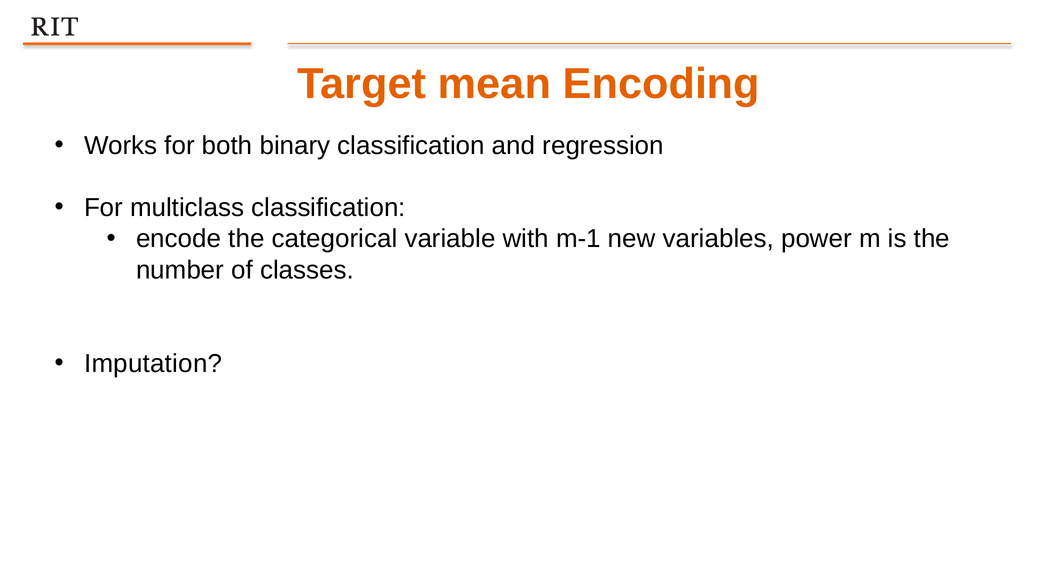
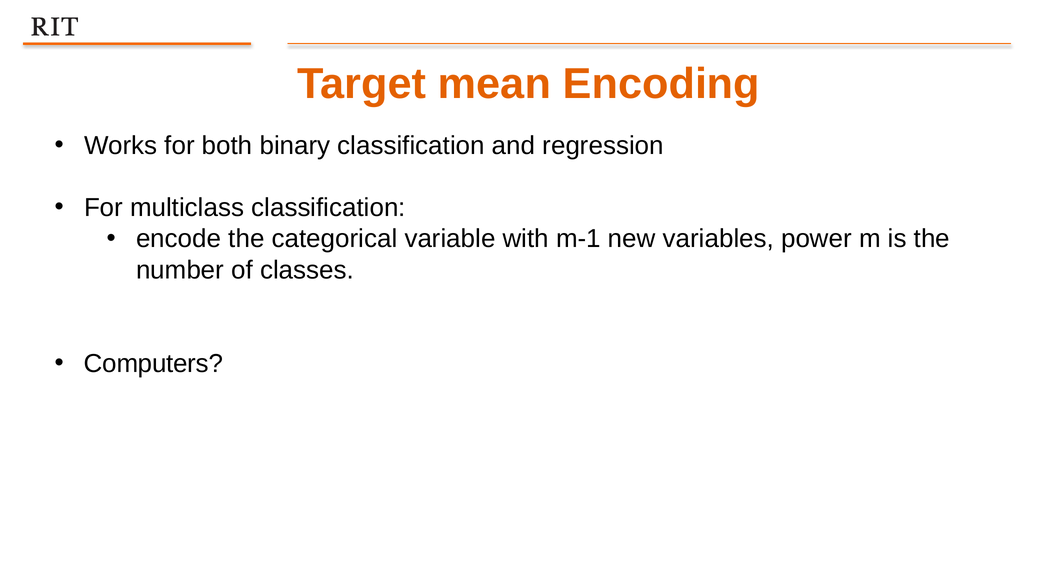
Imputation: Imputation -> Computers (153, 364)
